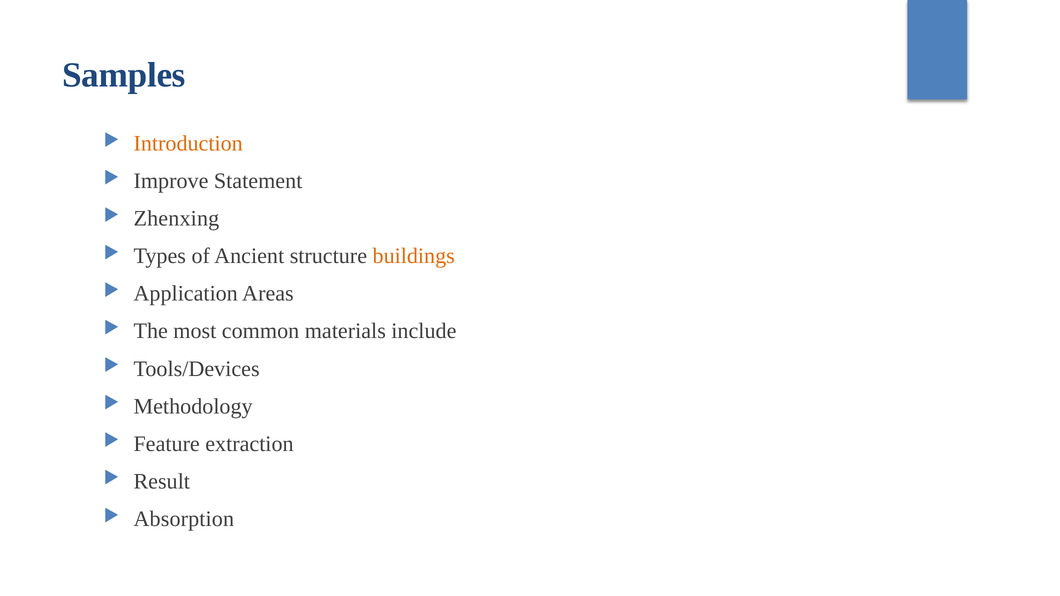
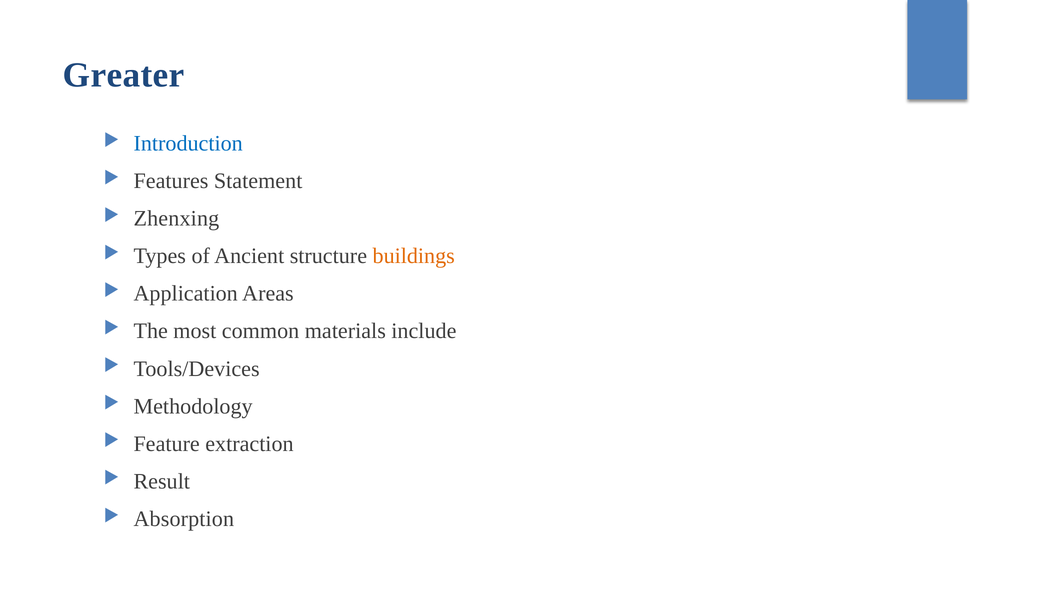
Samples: Samples -> Greater (124, 75)
Introduction colour: orange -> blue (188, 144)
Improve: Improve -> Features (171, 181)
